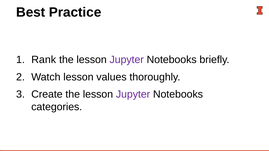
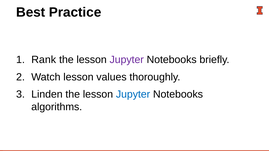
Create: Create -> Linden (47, 94)
Jupyter colour: purple -> blue (133, 94)
categories: categories -> algorithms (57, 107)
